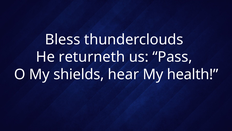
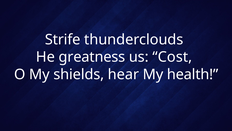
Bless: Bless -> Strife (63, 39)
returneth: returneth -> greatness (92, 57)
Pass: Pass -> Cost (172, 57)
